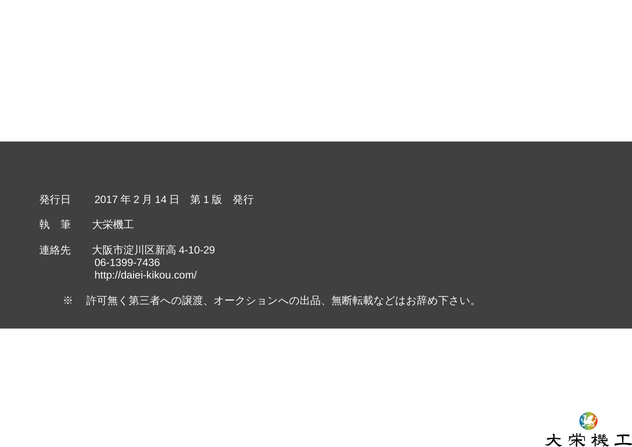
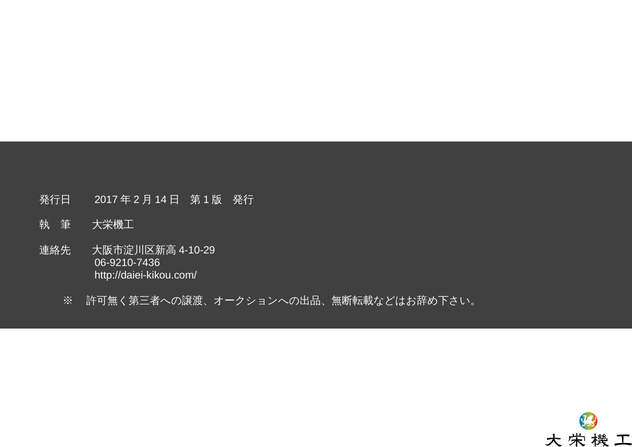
06-1399-7436: 06-1399-7436 -> 06-9210-7436 (127, 263)
